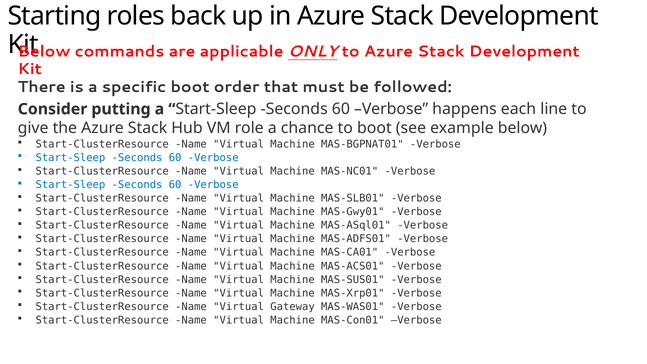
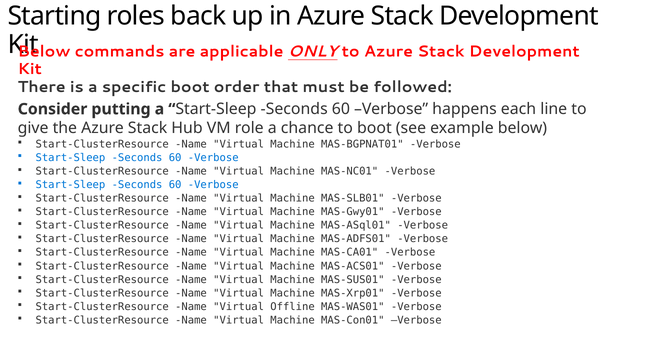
Gateway: Gateway -> Offline (293, 307)
